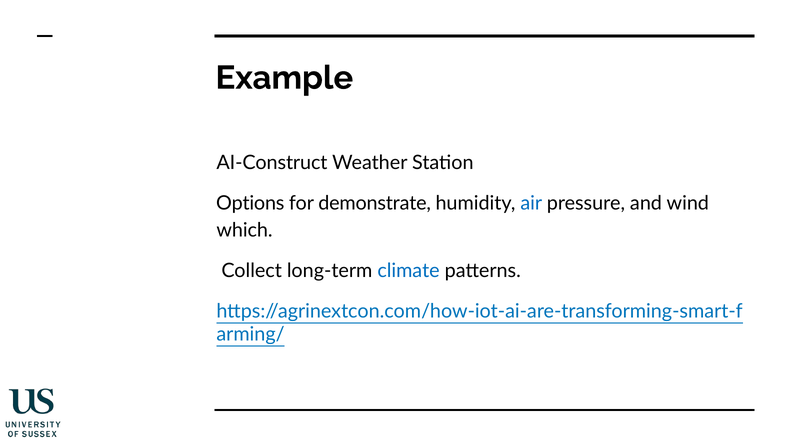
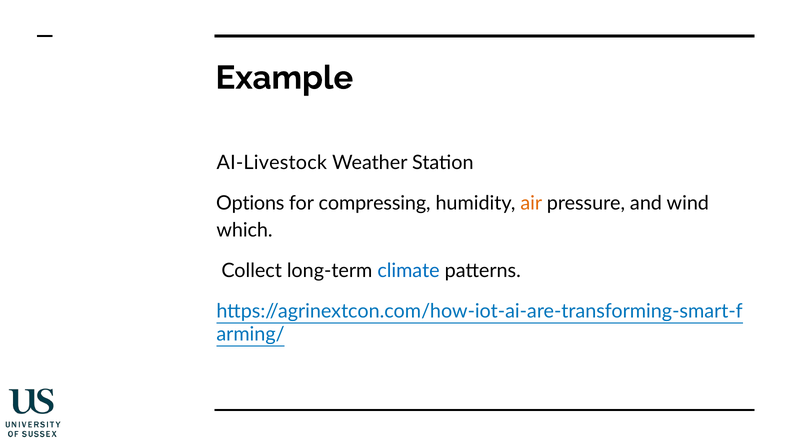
AI-Construct: AI-Construct -> AI-Livestock (272, 163)
demonstrate: demonstrate -> compressing (375, 203)
air colour: blue -> orange (531, 203)
